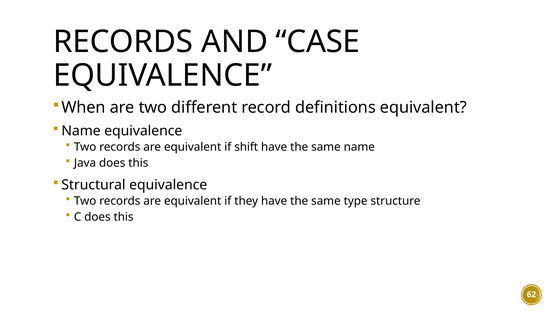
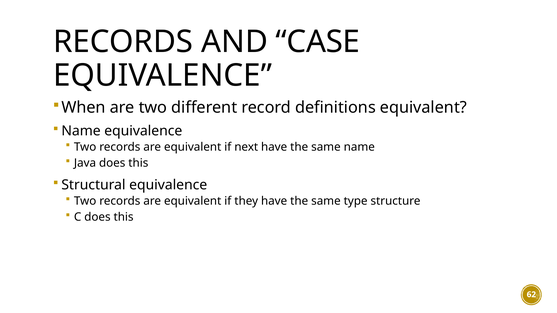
shift: shift -> next (246, 147)
